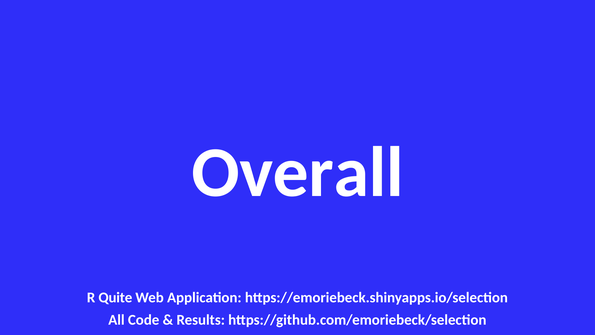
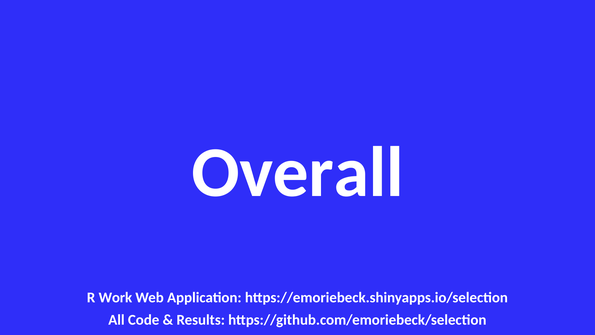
Quite: Quite -> Work (115, 297)
